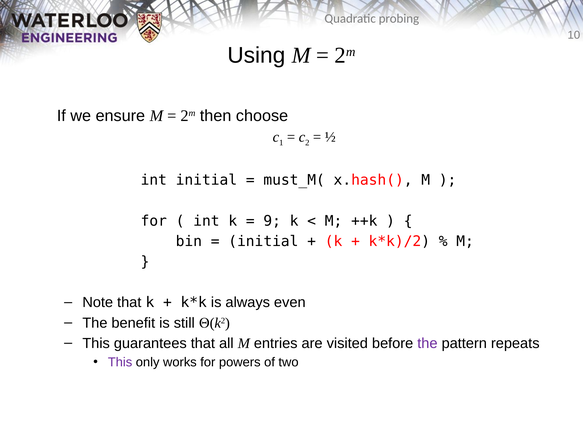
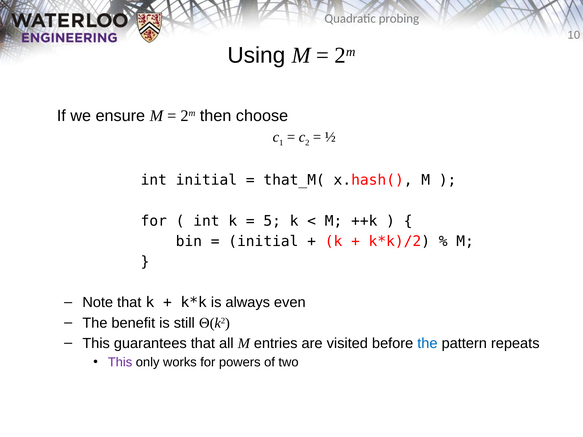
must_M(: must_M( -> that_M( (294, 180)
9: 9 -> 5 (272, 221)
the colour: purple -> blue (427, 343)
